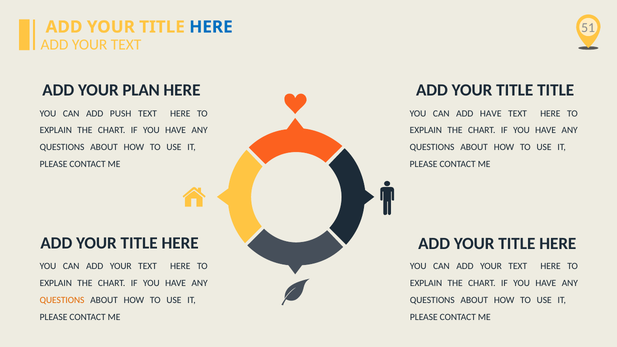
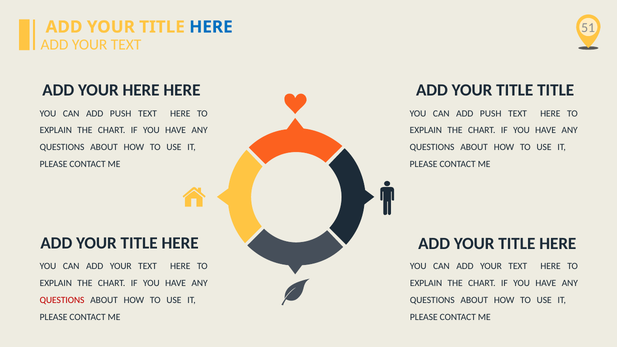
YOUR PLAN: PLAN -> HERE (141, 90)
HAVE: HAVE -> PUSH (491, 113)
QUESTIONS colour: orange -> red (62, 300)
